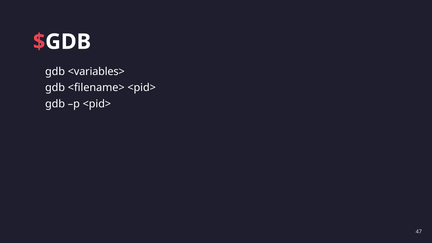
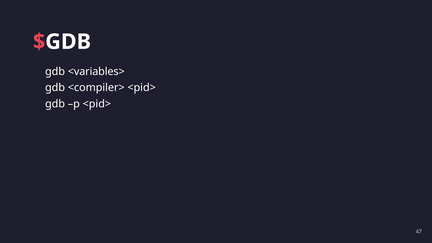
<filename>: <filename> -> <compiler> (96, 88)
